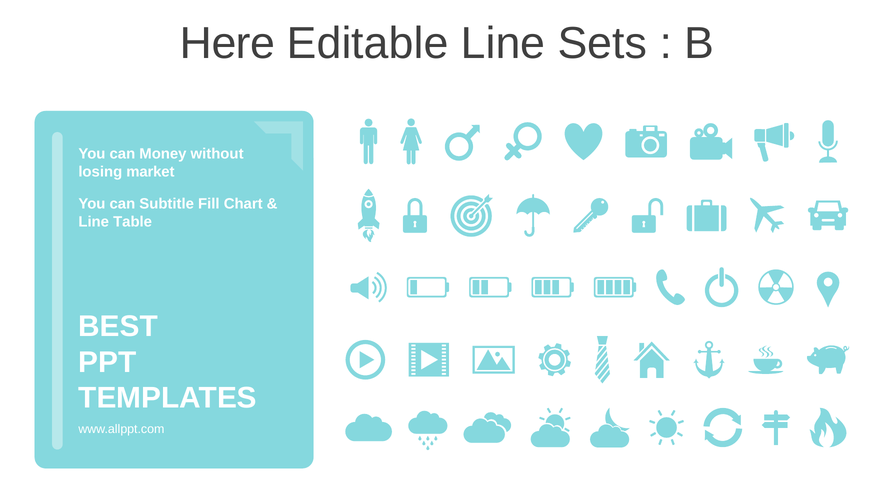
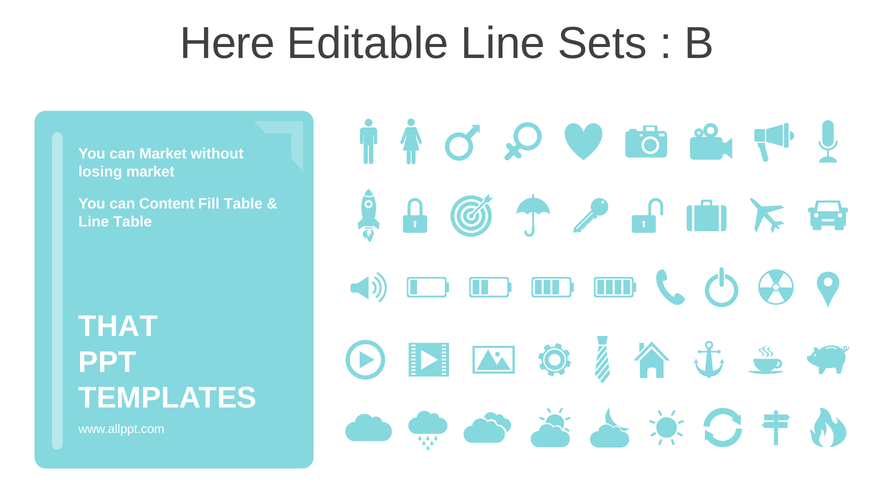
can Money: Money -> Market (163, 154)
Subtitle: Subtitle -> Content (167, 204)
Fill Chart: Chart -> Table (243, 204)
BEST: BEST -> THAT (118, 326)
